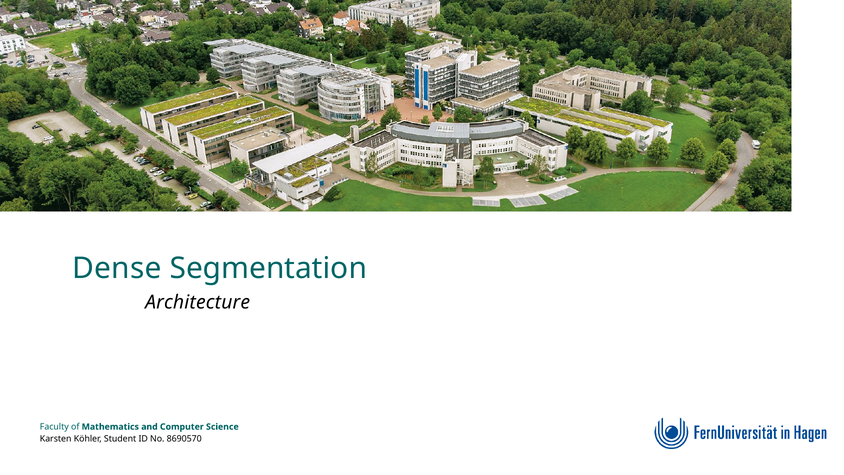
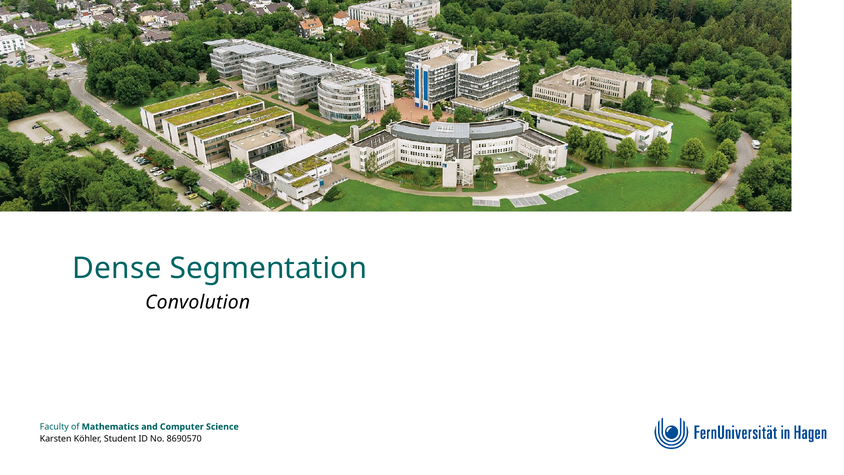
Architecture: Architecture -> Convolution (198, 302)
